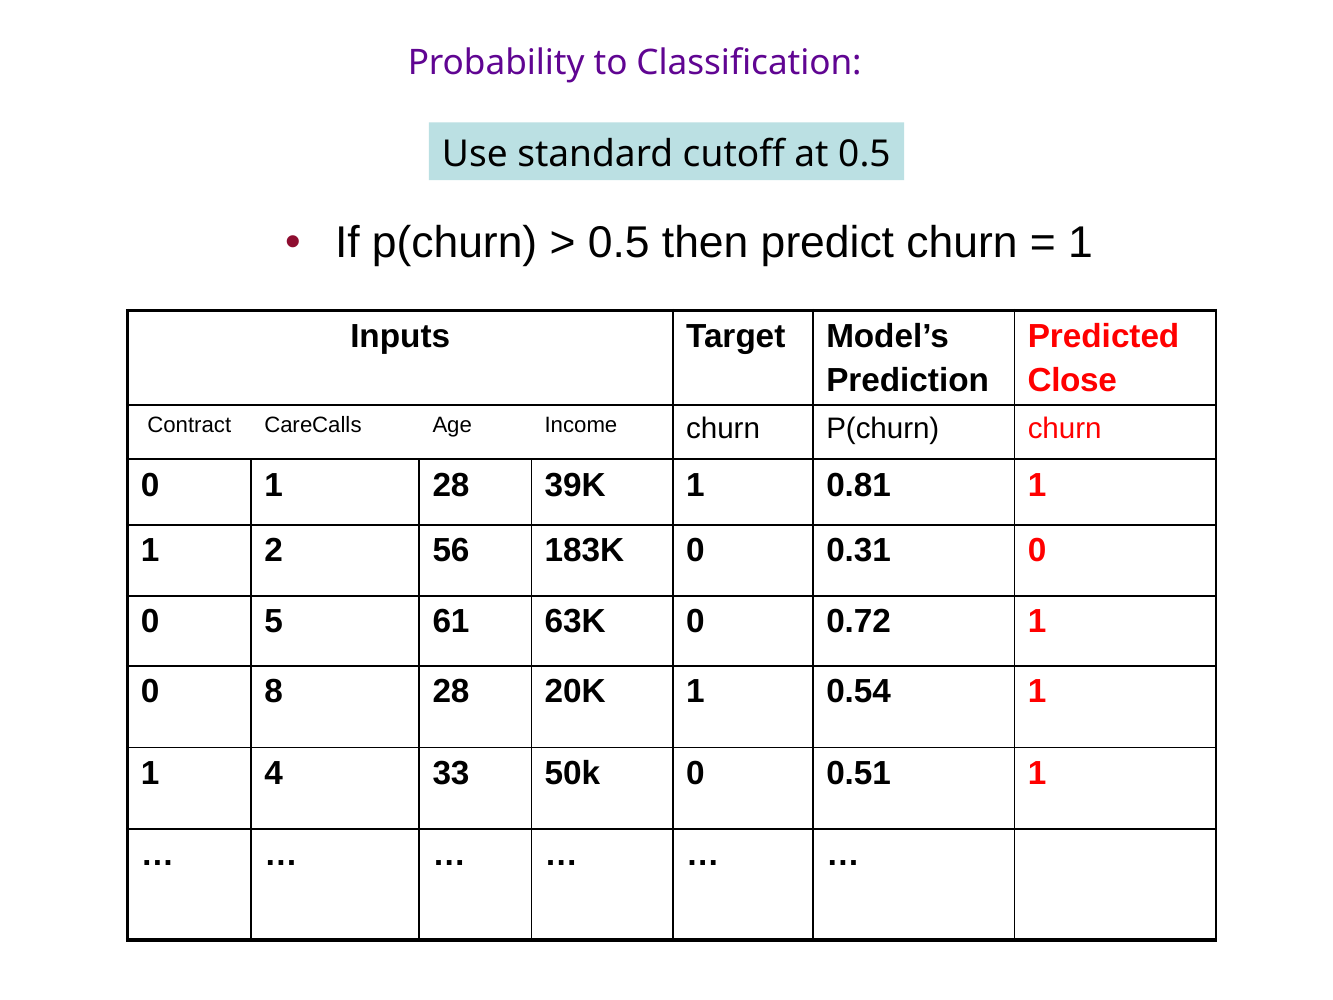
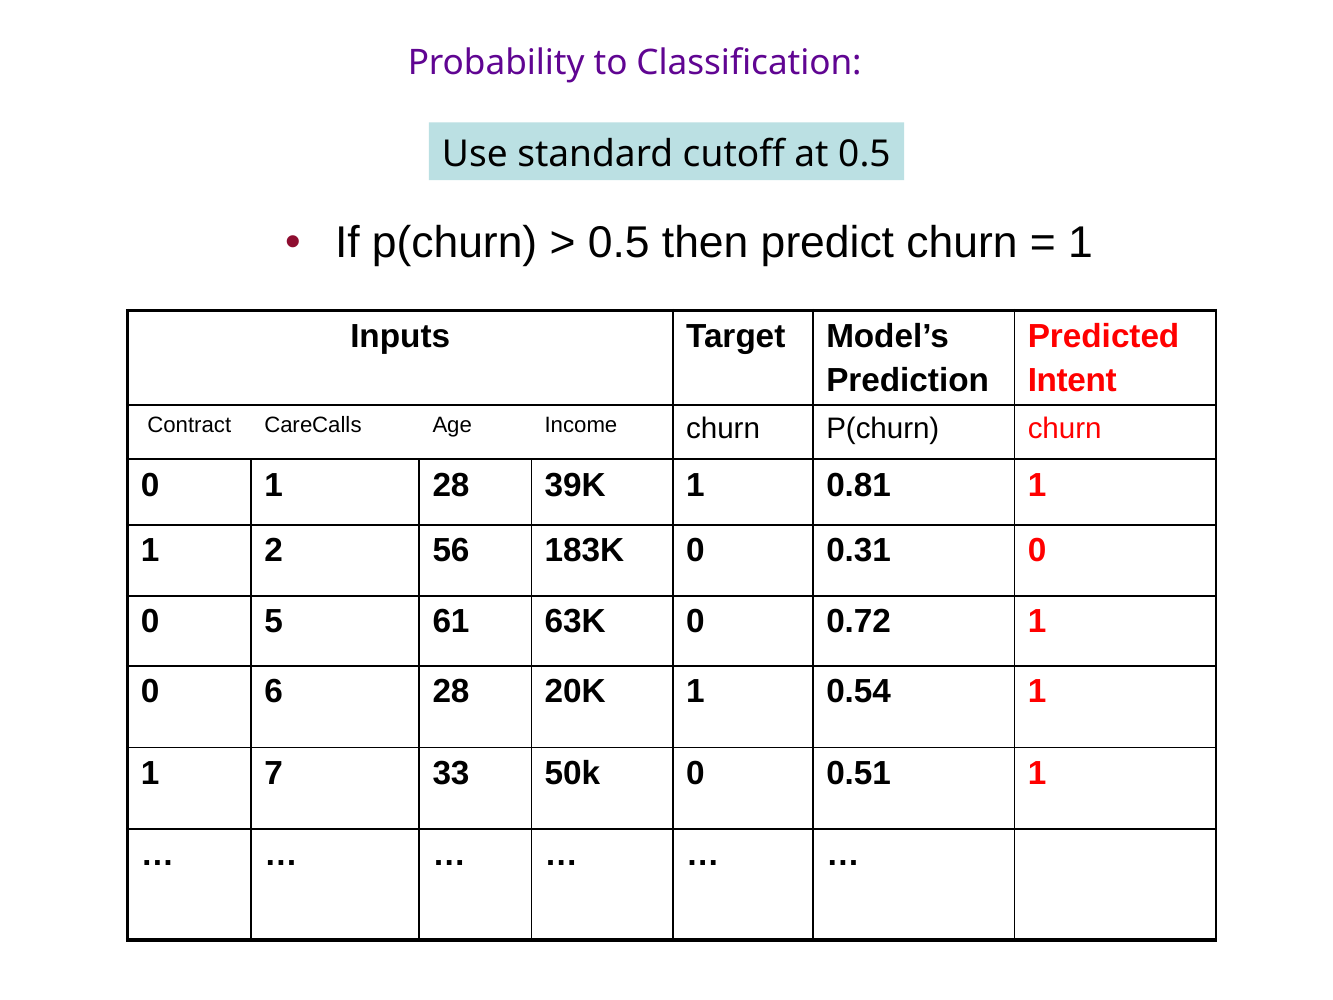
Close: Close -> Intent (1072, 380)
8: 8 -> 6 (274, 692)
4: 4 -> 7 (274, 773)
